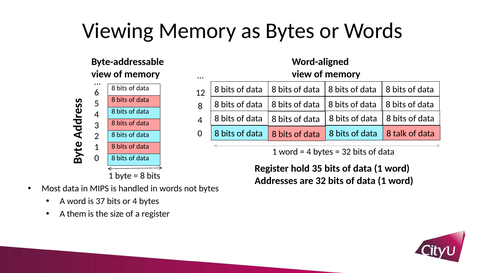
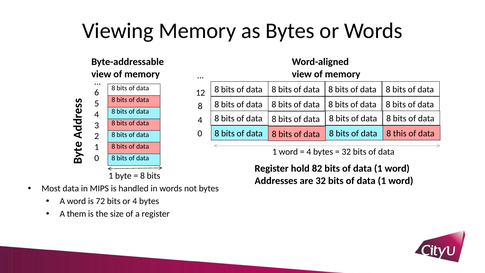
talk: talk -> this (400, 133)
35: 35 -> 82 (317, 168)
37: 37 -> 72 (100, 201)
